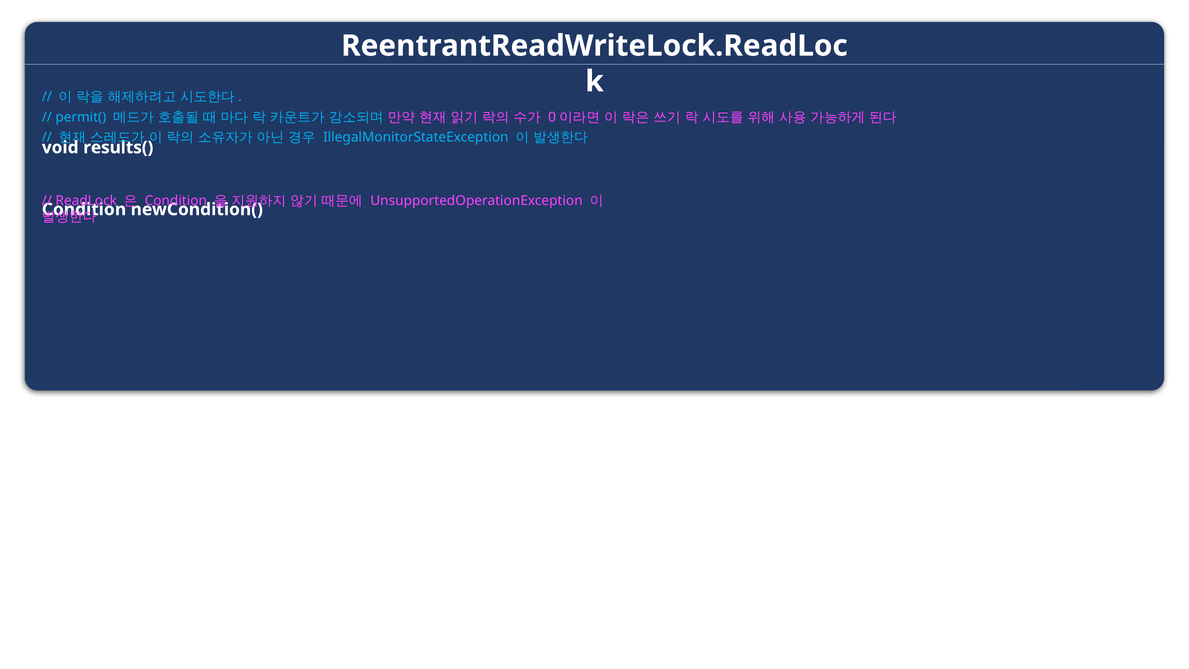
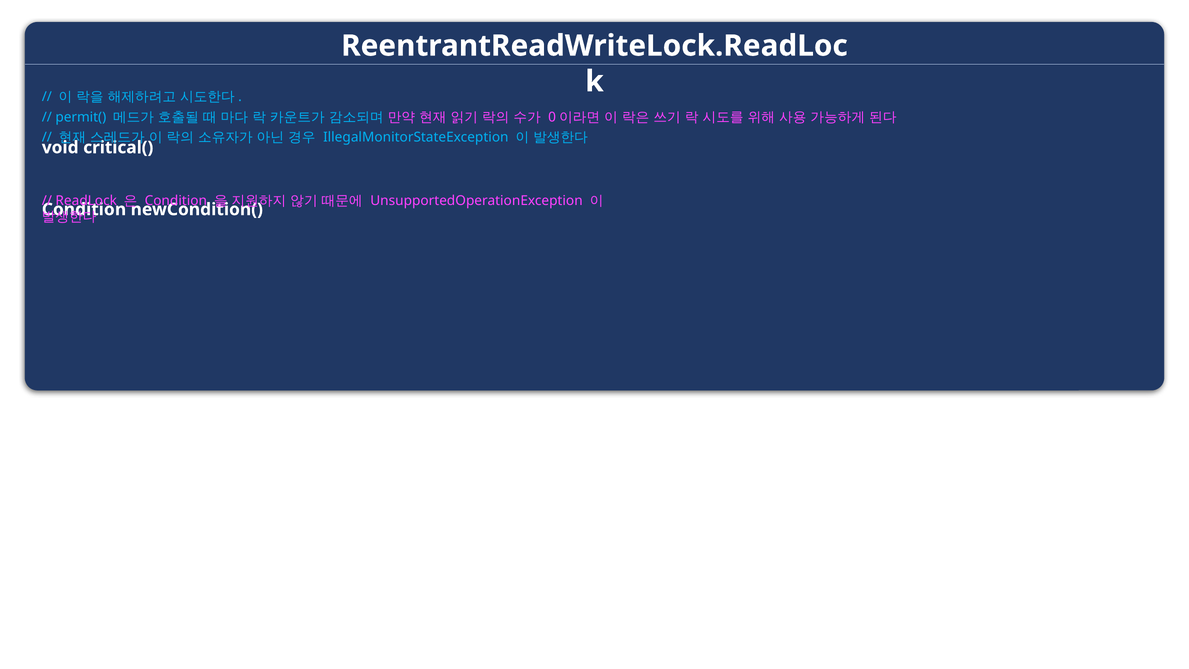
results(: results( -> critical( (118, 147)
